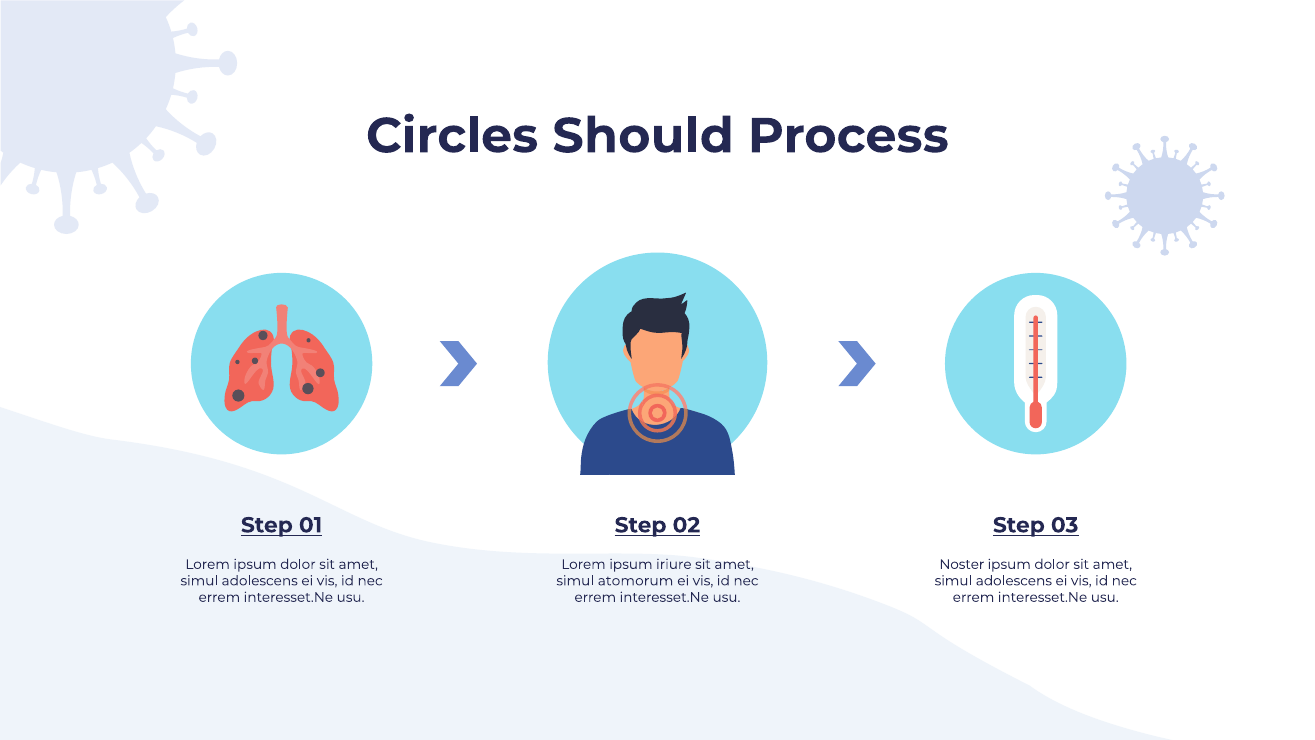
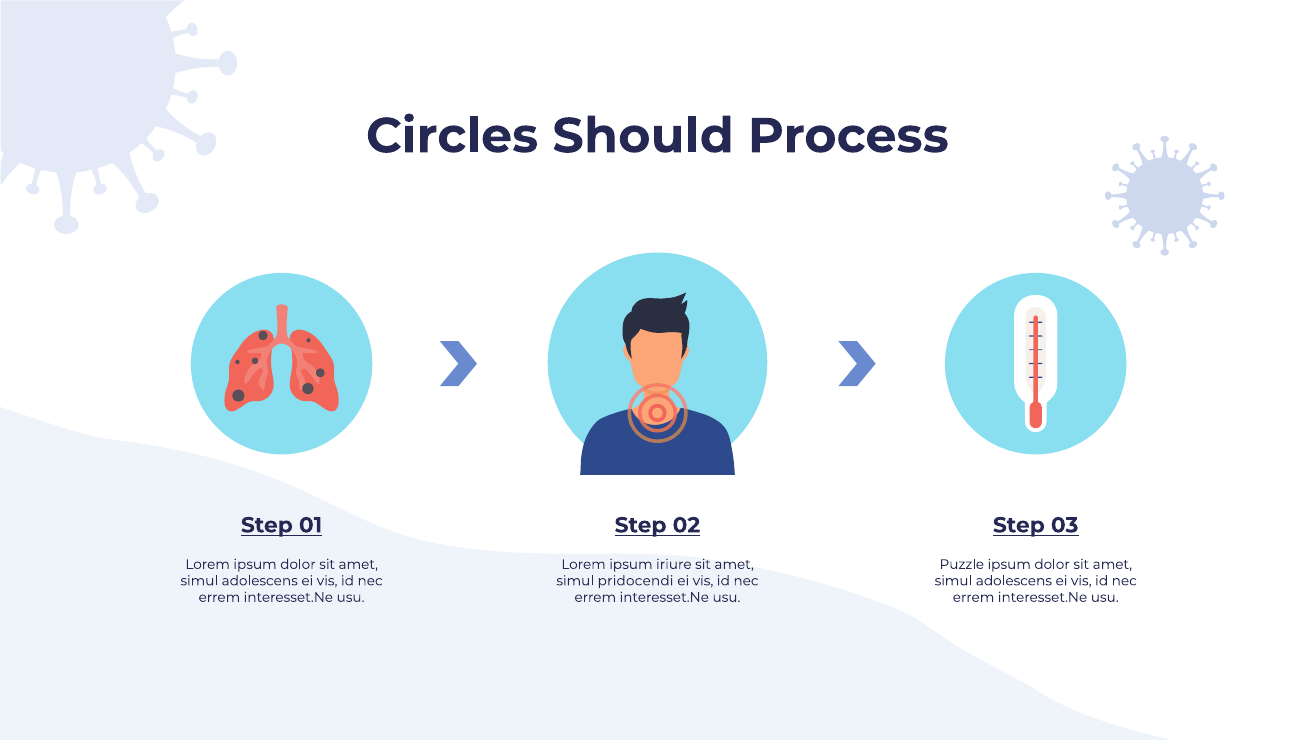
Noster: Noster -> Puzzle (962, 564)
atomorum: atomorum -> pridocendi (636, 581)
